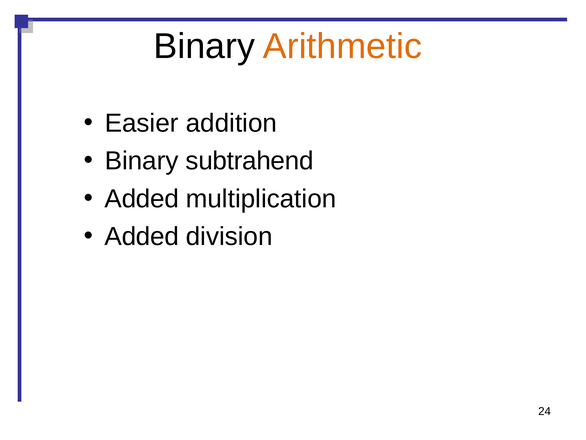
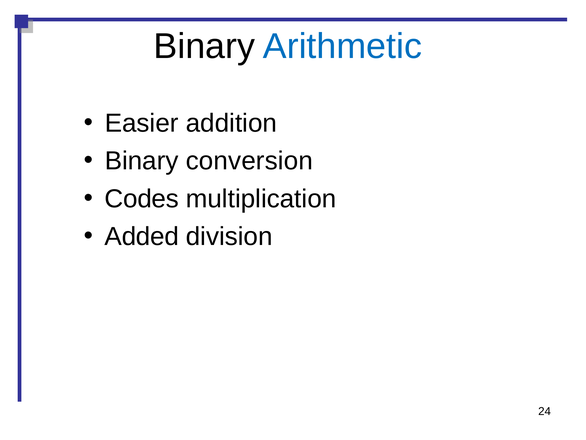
Arithmetic colour: orange -> blue (342, 46)
subtrahend: subtrahend -> conversion (249, 161)
Added: Added -> Codes (142, 199)
